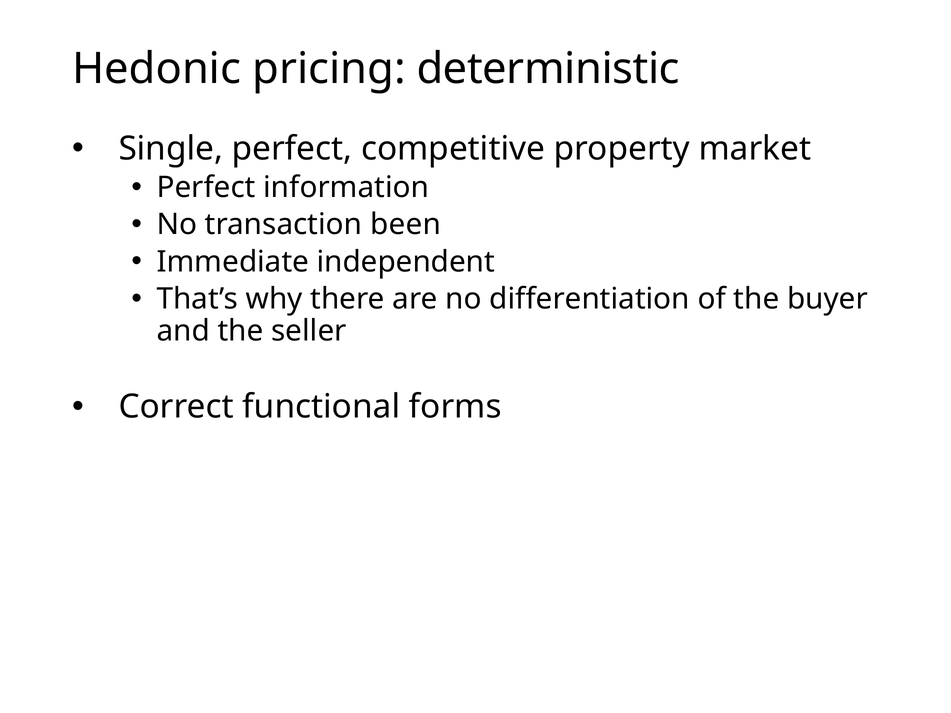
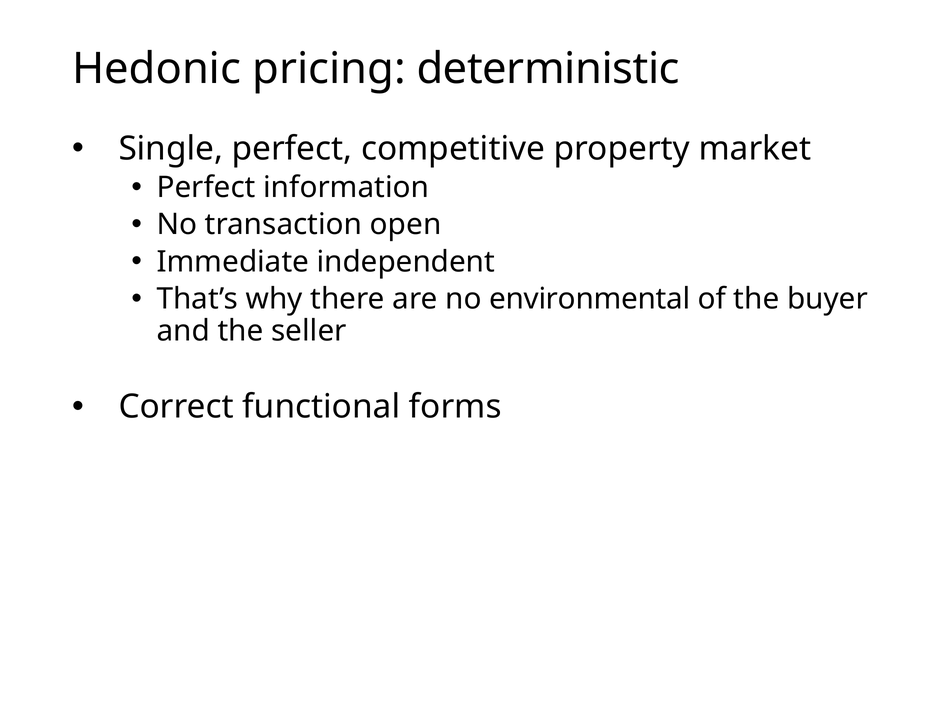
been: been -> open (406, 225)
differentiation: differentiation -> environmental (590, 299)
